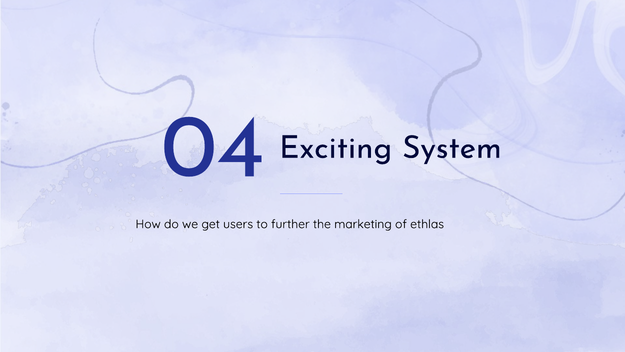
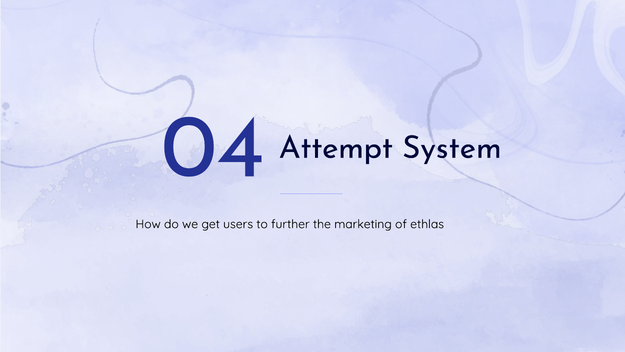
Exciting: Exciting -> Attempt (336, 147)
